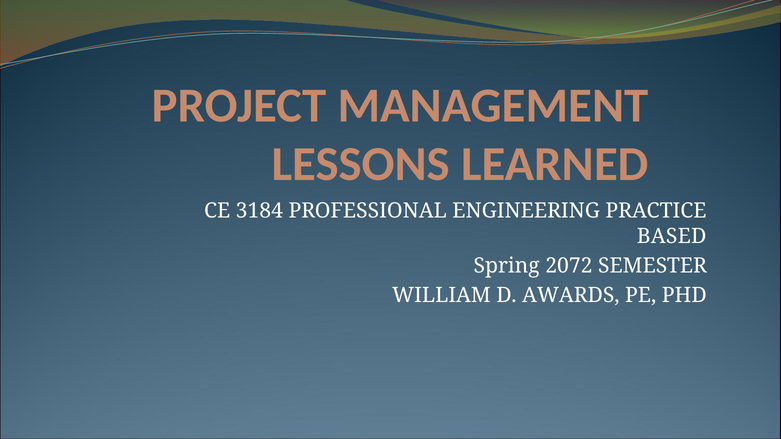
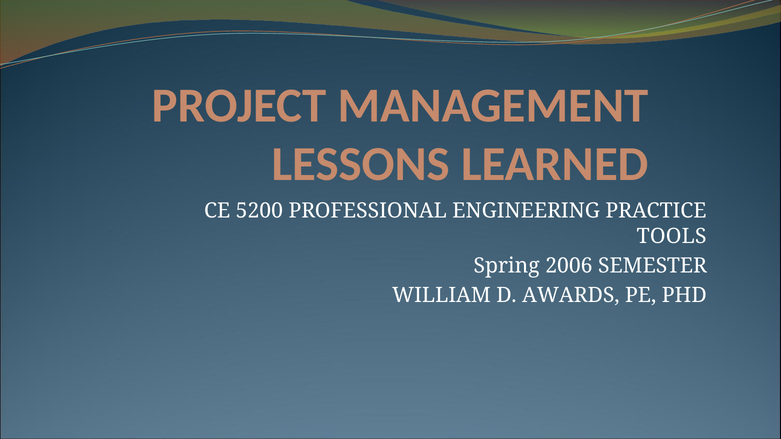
3184: 3184 -> 5200 (259, 211)
BASED: BASED -> TOOLS (672, 236)
2072: 2072 -> 2006 (569, 266)
